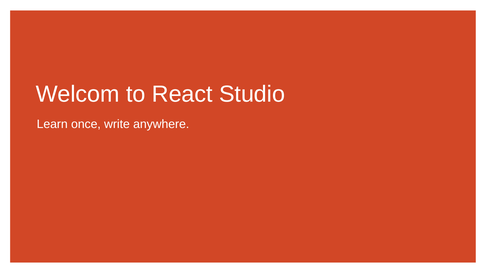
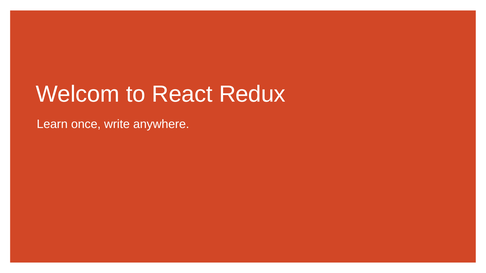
Studio: Studio -> Redux (252, 94)
